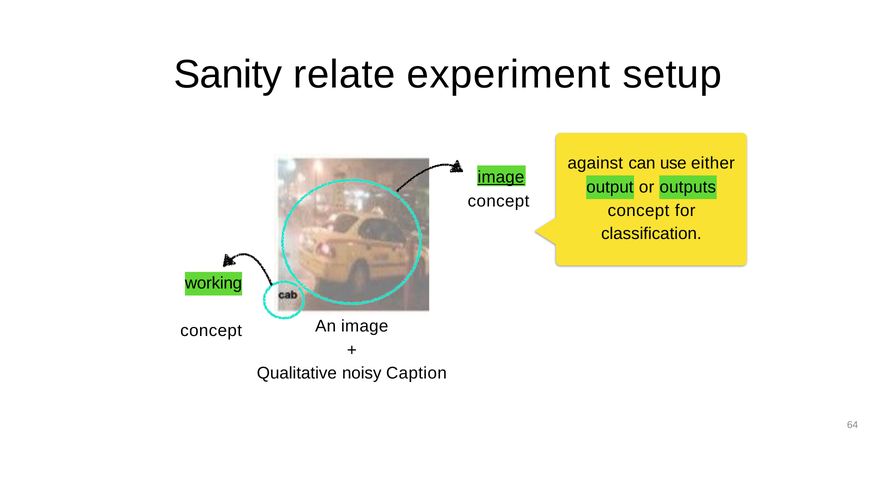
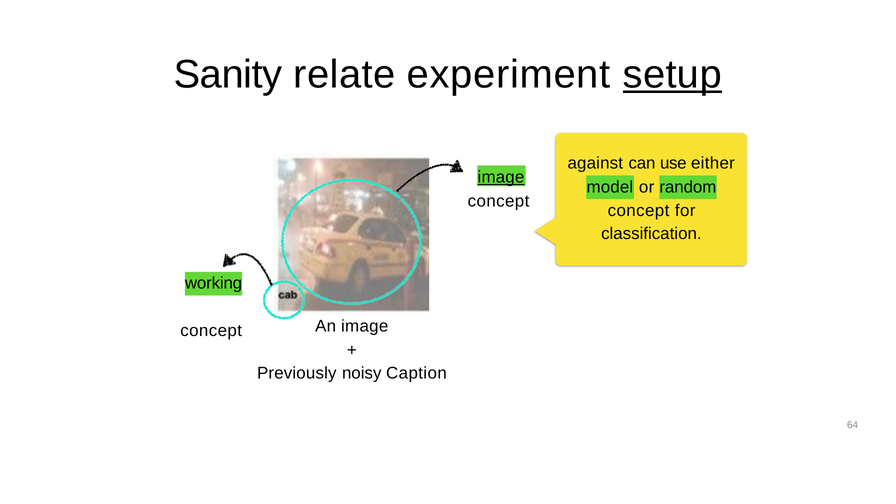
setup underline: none -> present (672, 75)
output: output -> model (610, 187)
outputs: outputs -> random (688, 187)
Qualitative: Qualitative -> Previously (297, 373)
